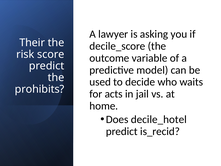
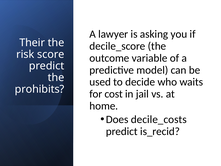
acts: acts -> cost (114, 94)
decile_hotel: decile_hotel -> decile_costs (159, 119)
